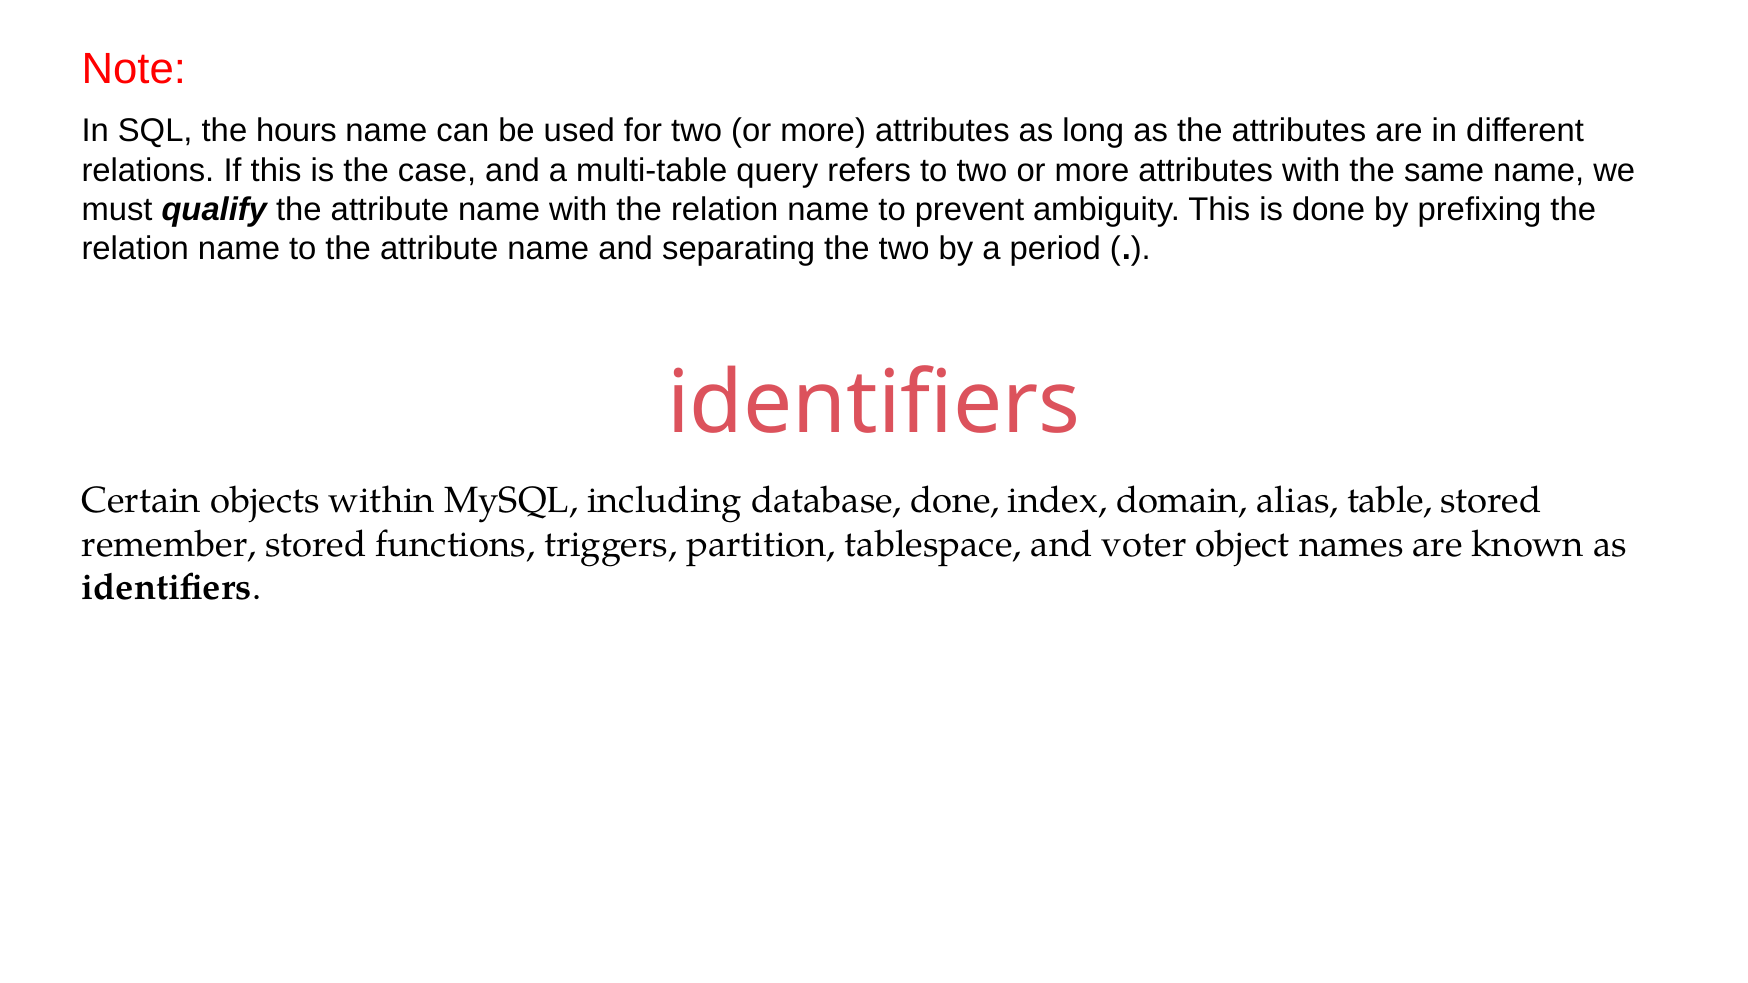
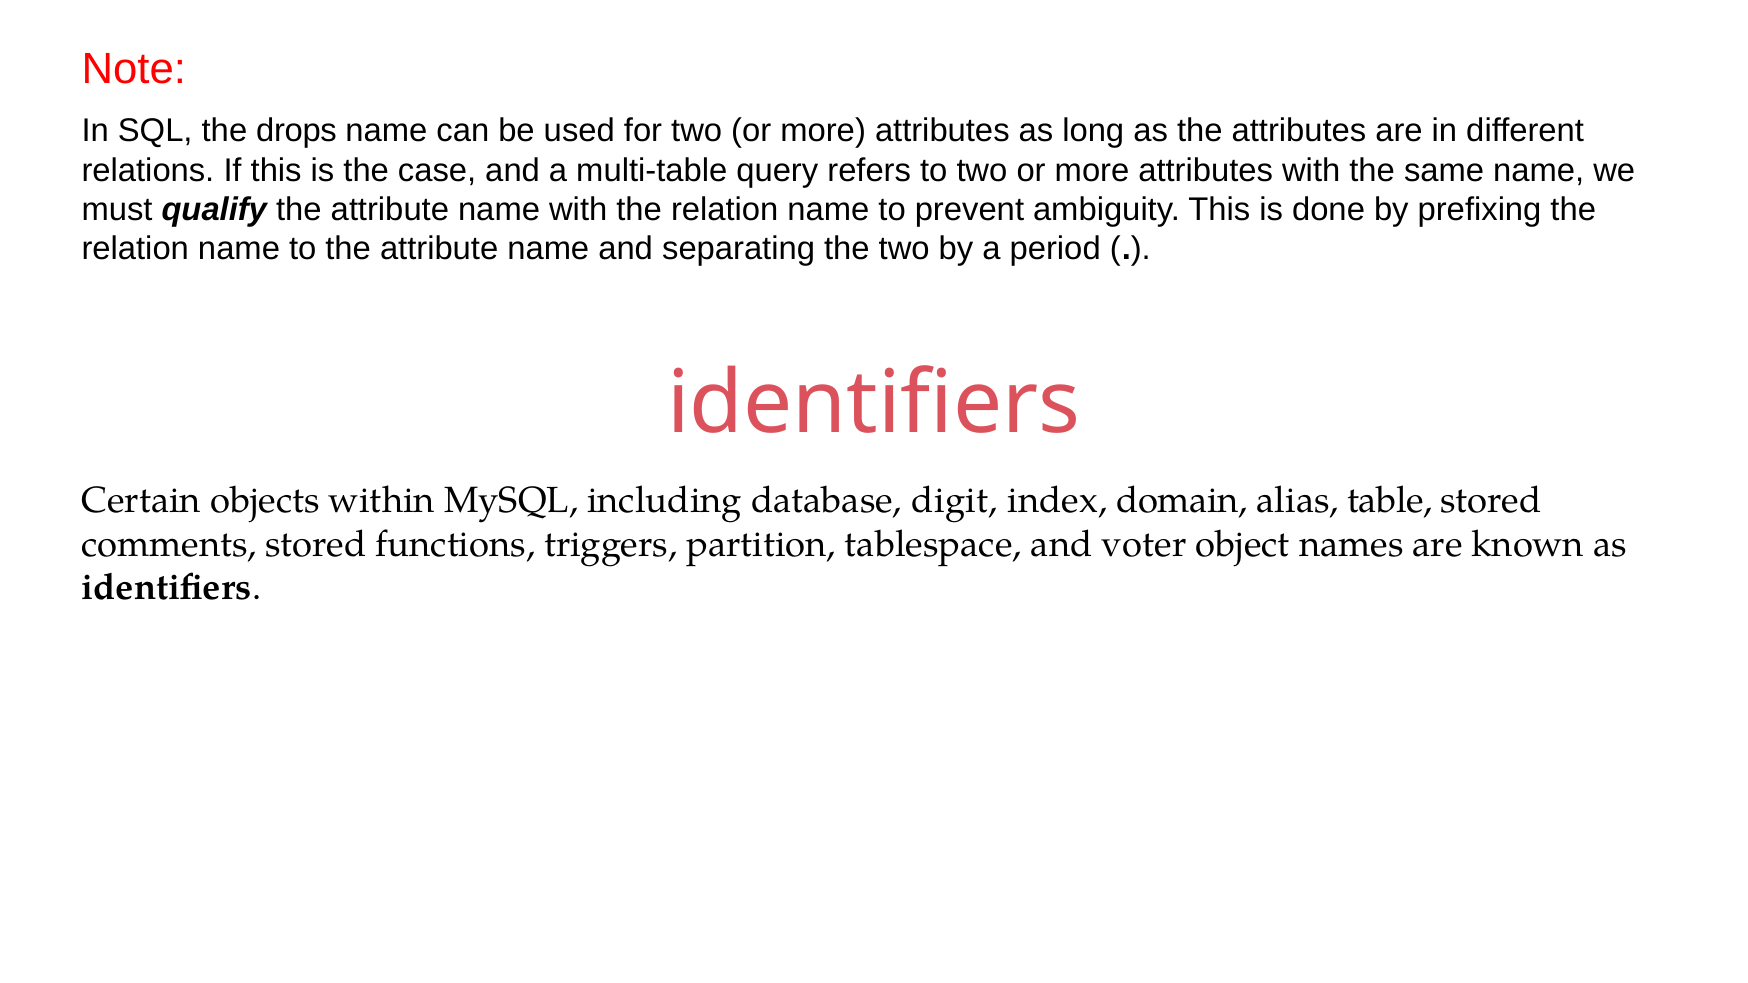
hours: hours -> drops (296, 131)
database done: done -> digit (955, 501)
remember: remember -> comments (169, 544)
